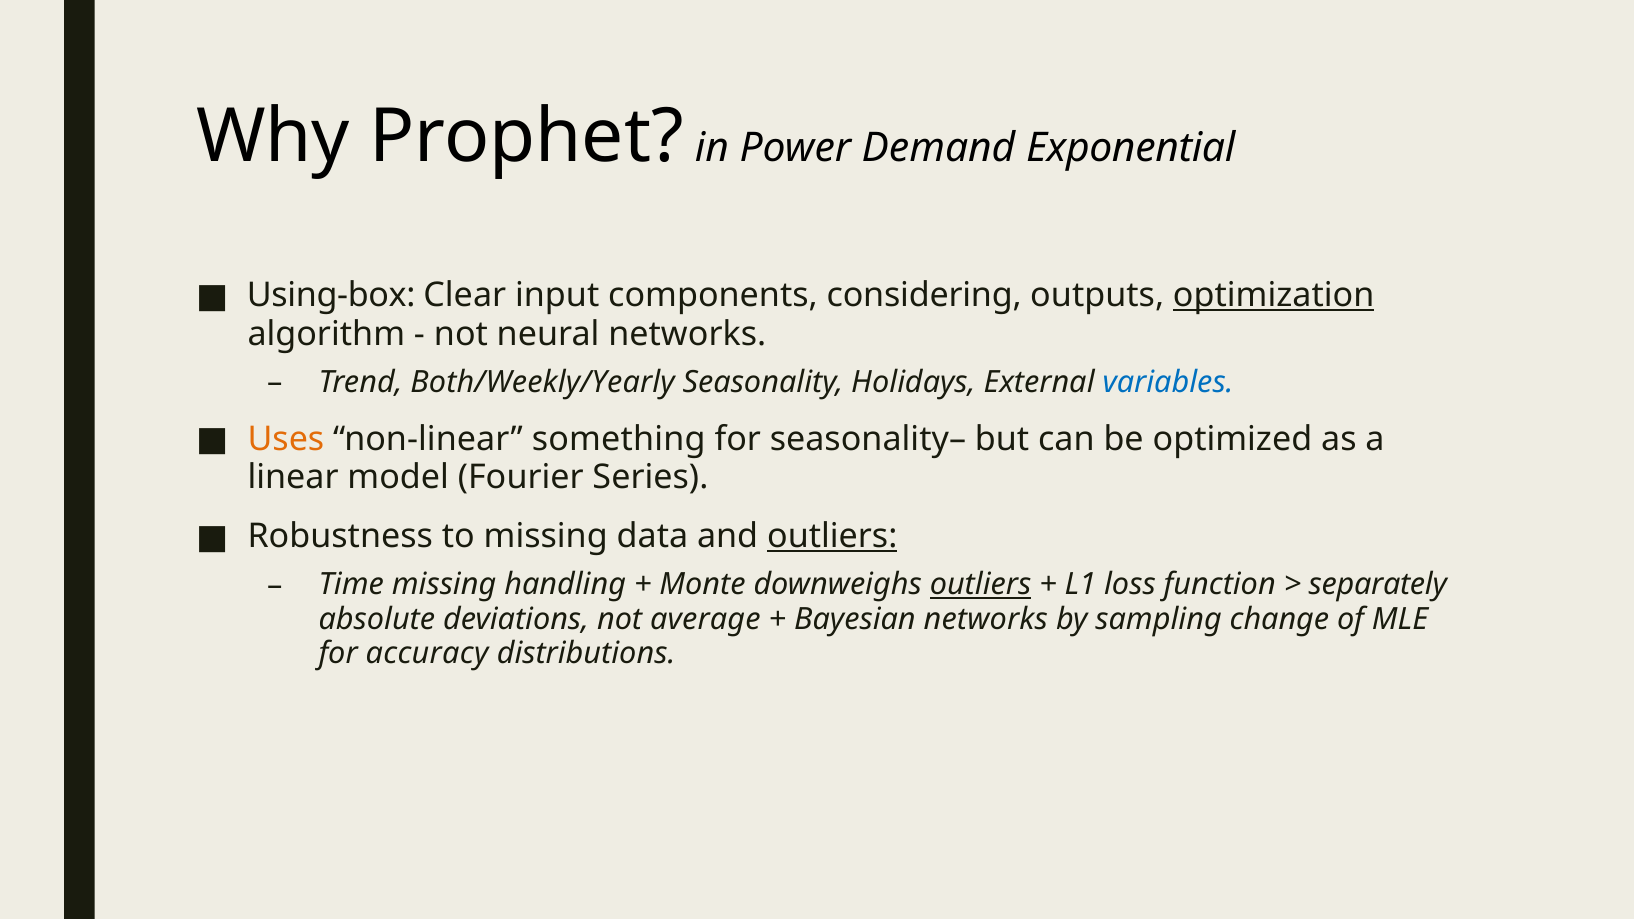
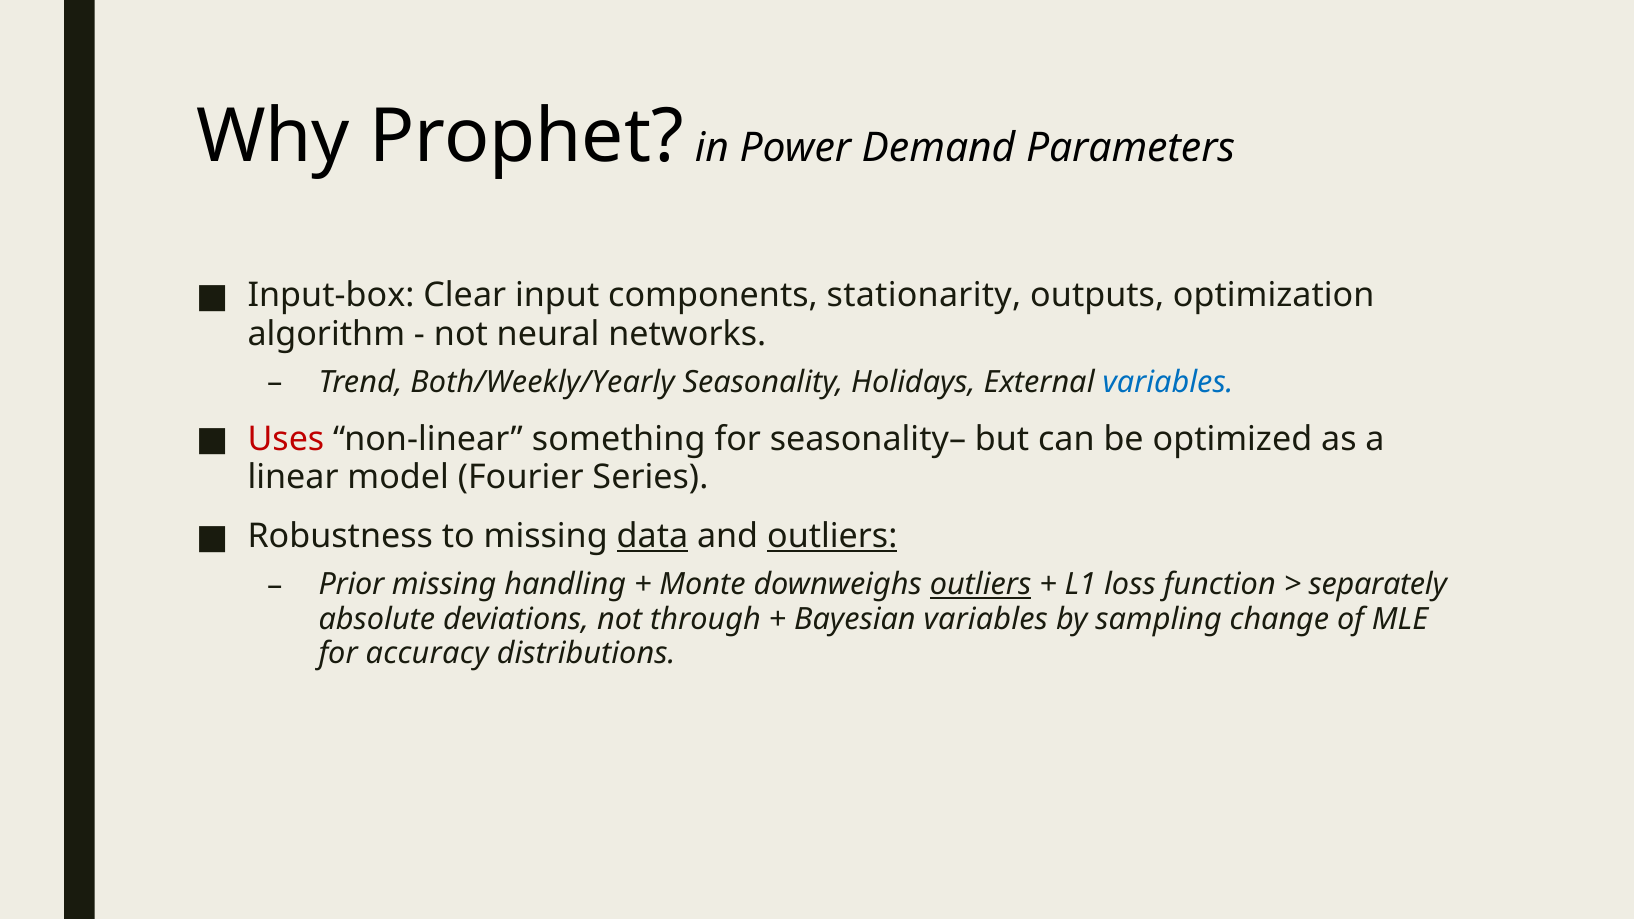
Exponential: Exponential -> Parameters (1131, 149)
Using-box: Using-box -> Input-box (331, 295)
considering: considering -> stationarity (924, 295)
optimization underline: present -> none (1274, 295)
Uses colour: orange -> red (286, 439)
data underline: none -> present (652, 536)
Time: Time -> Prior (351, 585)
average: average -> through (705, 619)
Bayesian networks: networks -> variables (986, 619)
